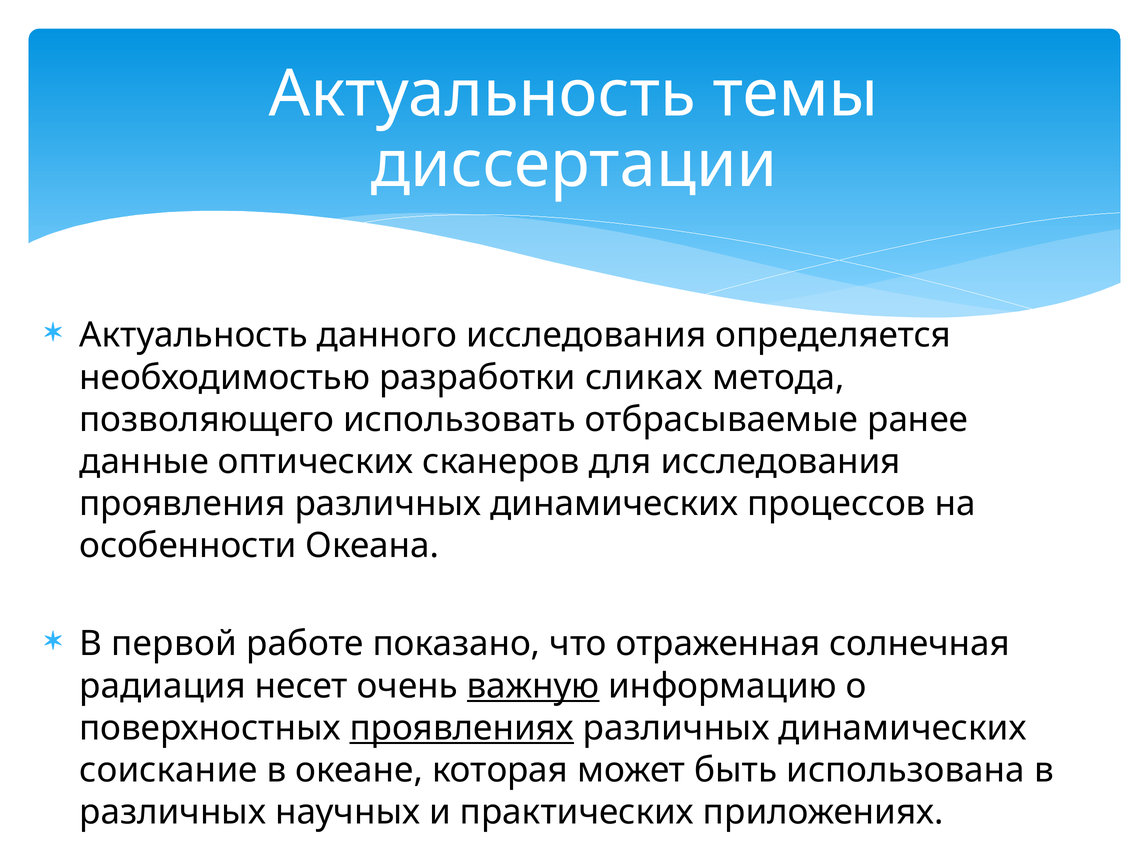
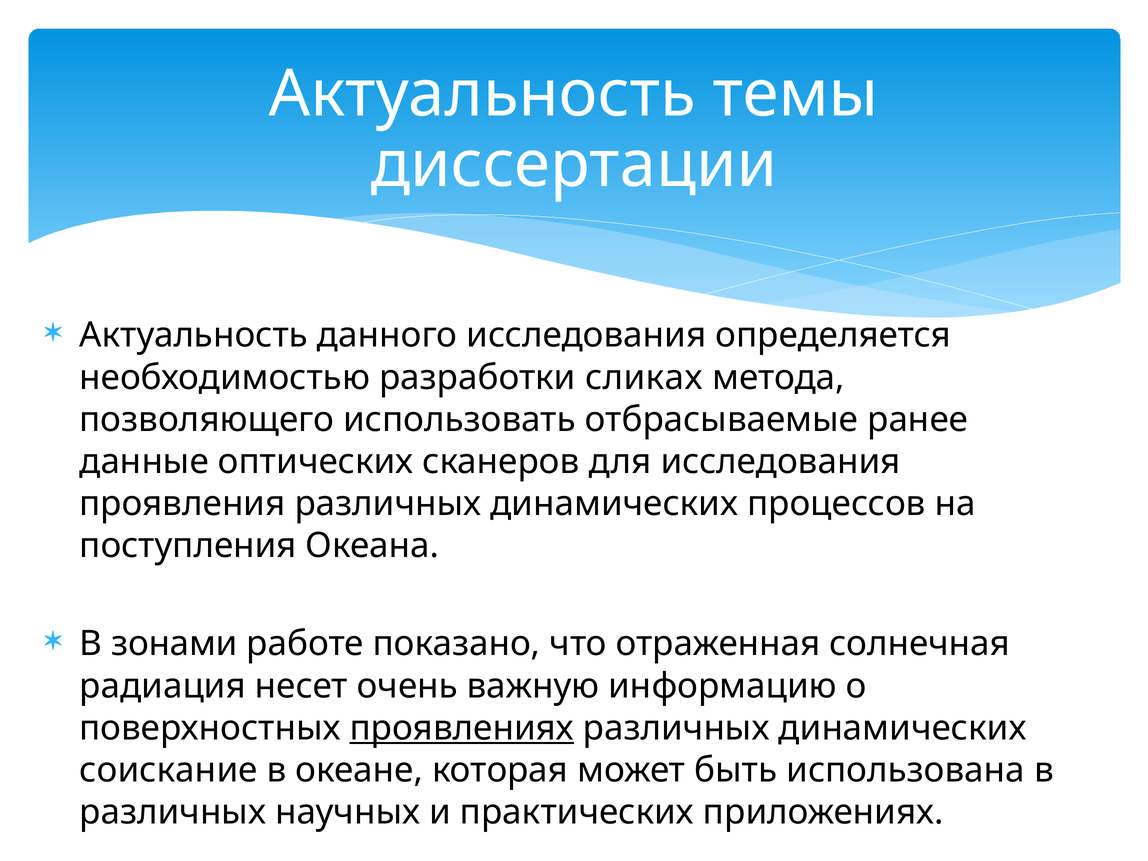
особенности: особенности -> поступления (188, 546)
первой: первой -> зонами (174, 644)
важную underline: present -> none (533, 686)
